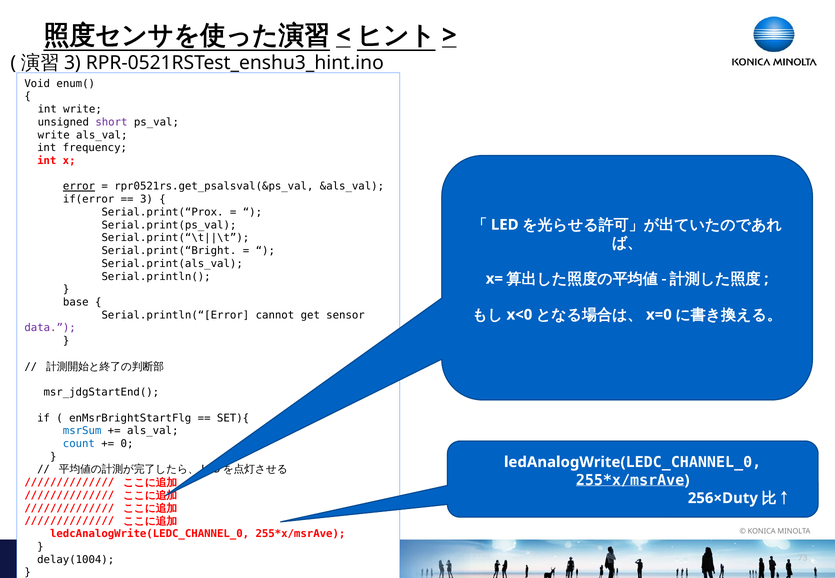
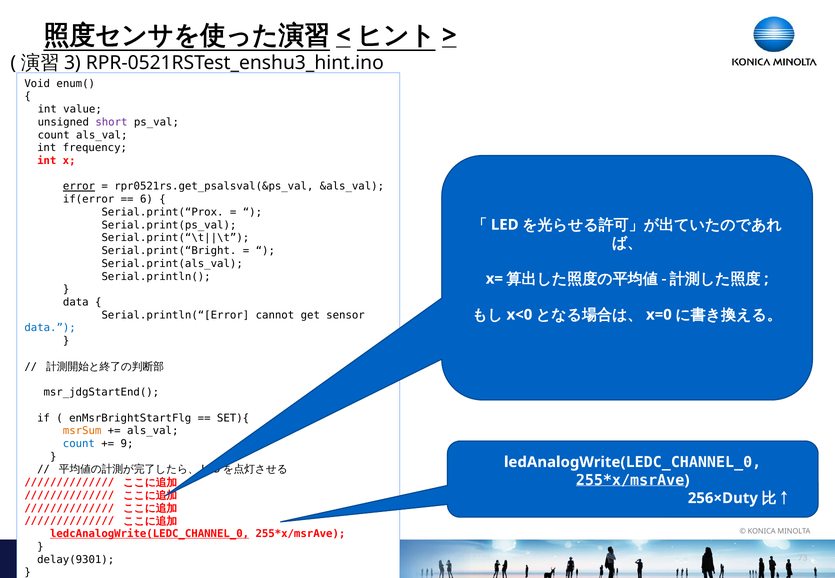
int write: write -> value (83, 109)
write: write -> count (54, 135)
3: 3 -> 6 (146, 199)
base: base -> data (76, 302)
data colour: purple -> blue (50, 328)
msrSum colour: blue -> orange (82, 431)
0: 0 -> 9 (127, 444)
ledcAnalogWrite(LEDC_CHANNEL_0 underline: none -> present (150, 534)
delay(1004: delay(1004 -> delay(9301 (76, 560)
